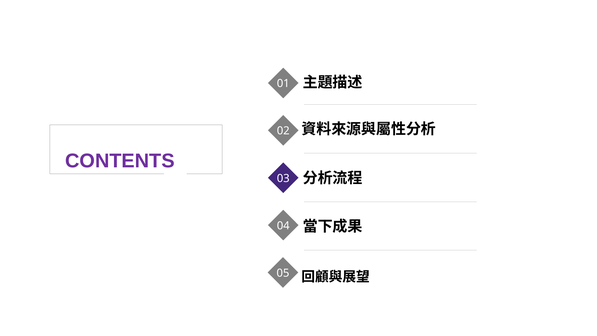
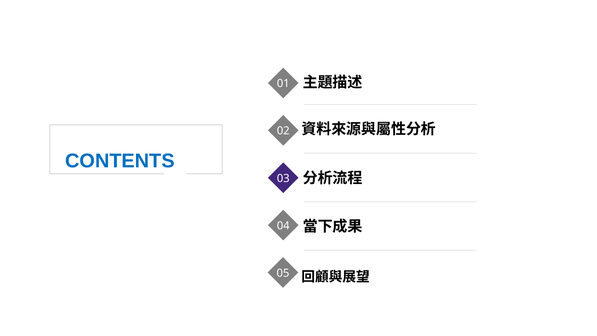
CONTENTS colour: purple -> blue (120, 161)
